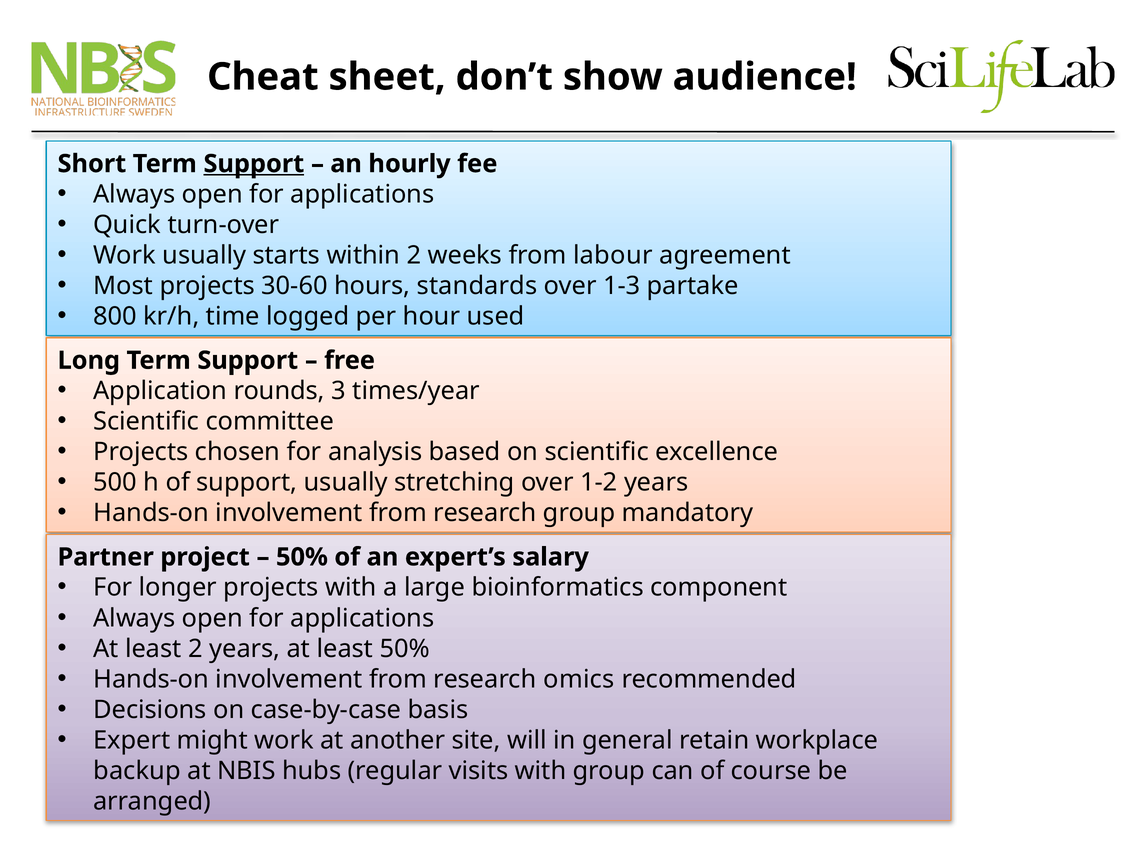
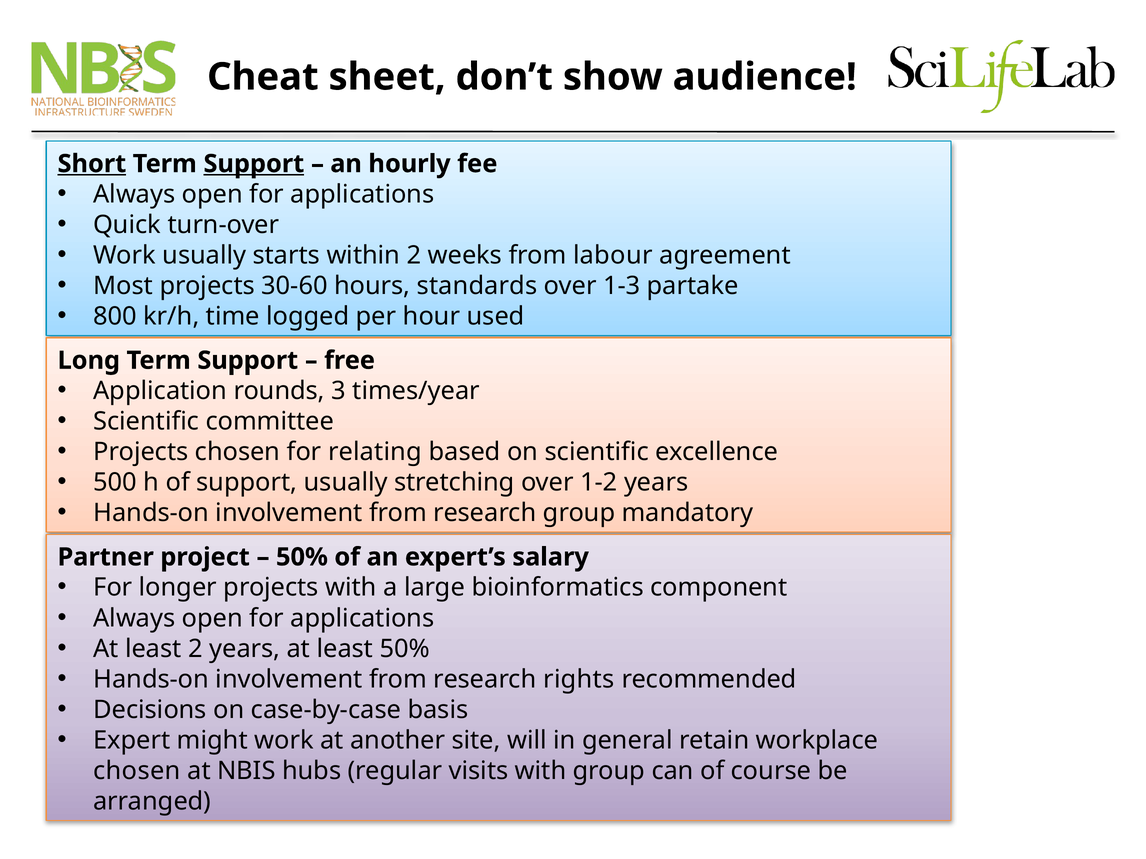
Short underline: none -> present (92, 164)
analysis: analysis -> relating (375, 452)
omics: omics -> rights (579, 680)
backup: backup -> chosen (137, 771)
